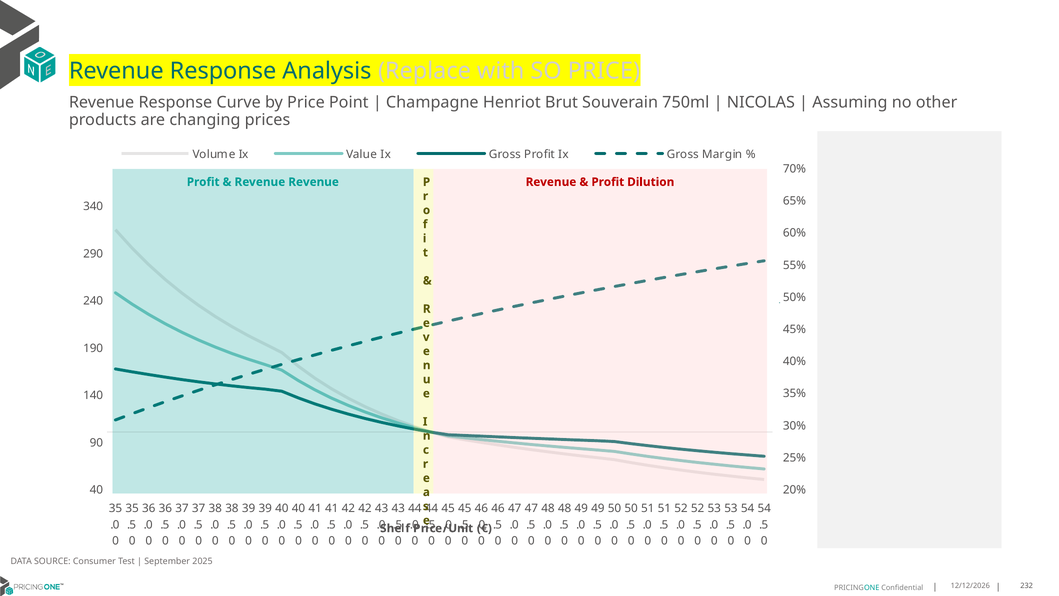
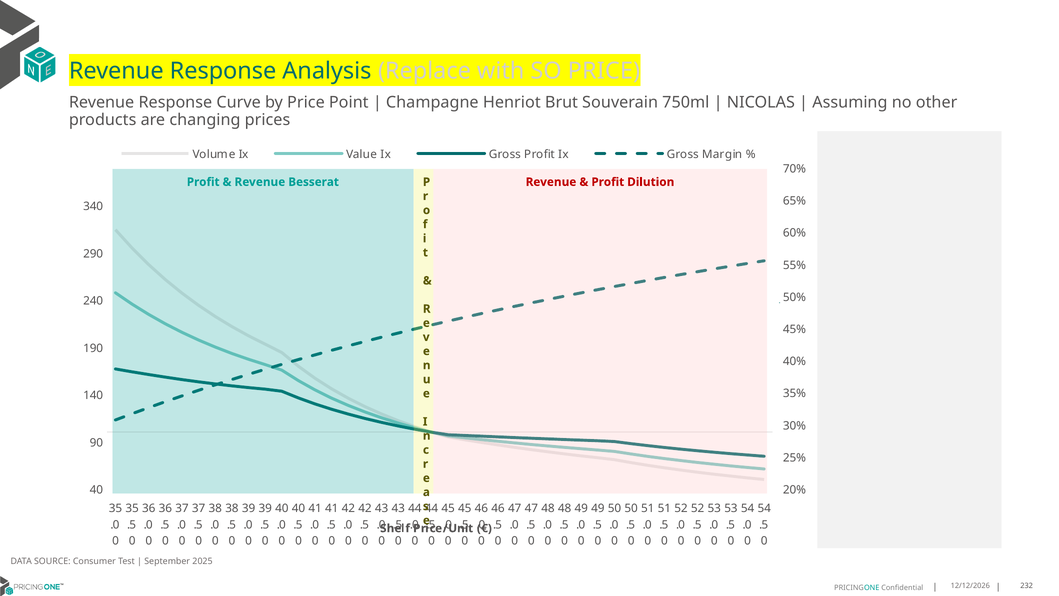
Revenue Revenue: Revenue -> Besserat (314, 182)
